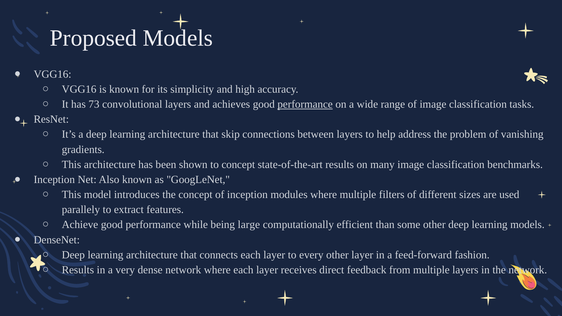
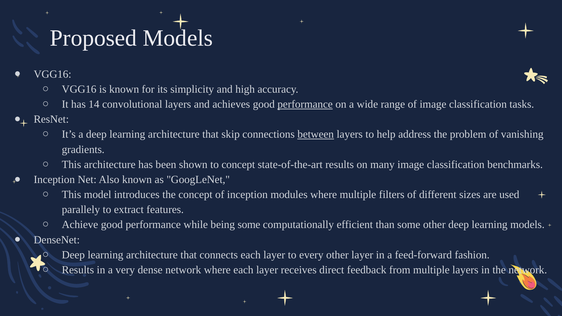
73: 73 -> 14 (94, 104)
between underline: none -> present (316, 134)
being large: large -> some (249, 225)
